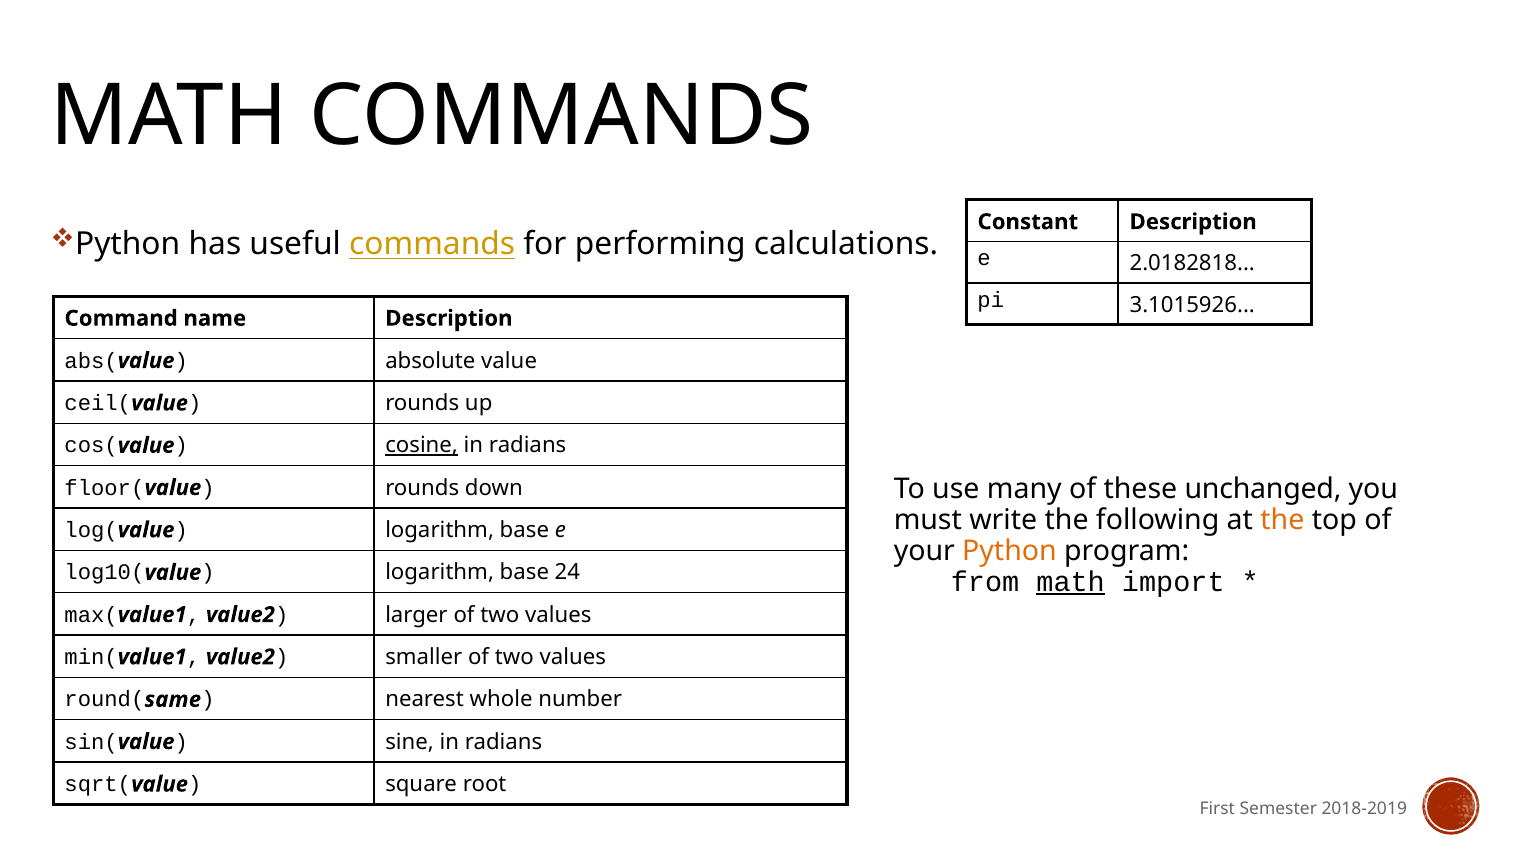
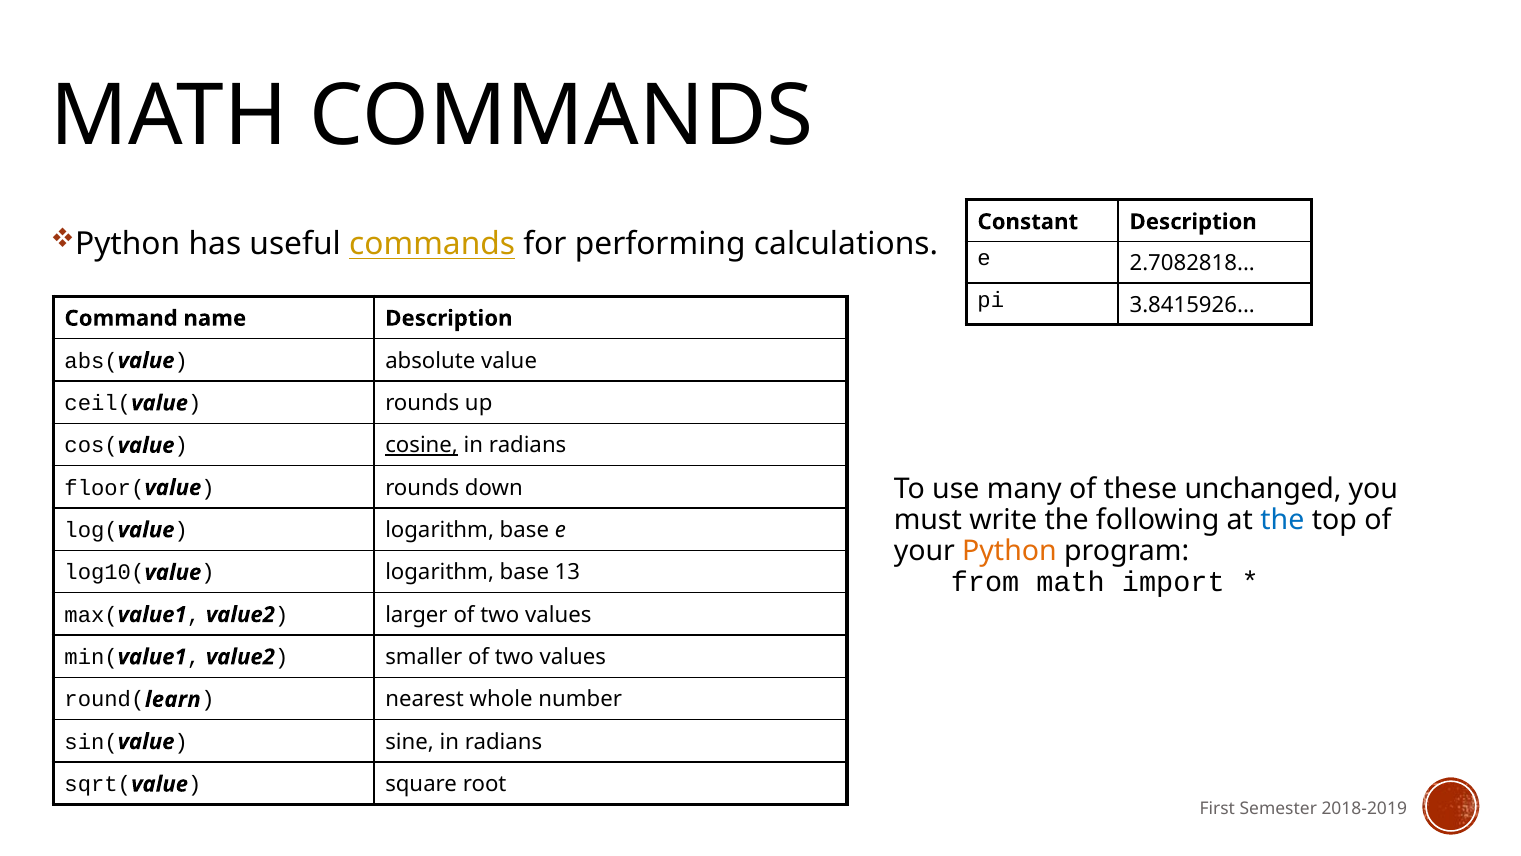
2.0182818: 2.0182818 -> 2.7082818 (1192, 263)
3.1015926: 3.1015926 -> 3.8415926 (1192, 305)
the colour: orange -> blue (1282, 520)
24: 24 -> 13 (567, 572)
math underline: present -> none (1071, 581)
same: same -> learn (173, 699)
